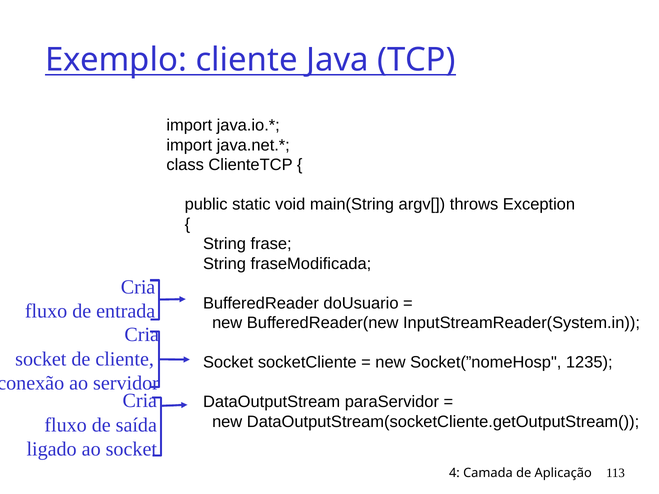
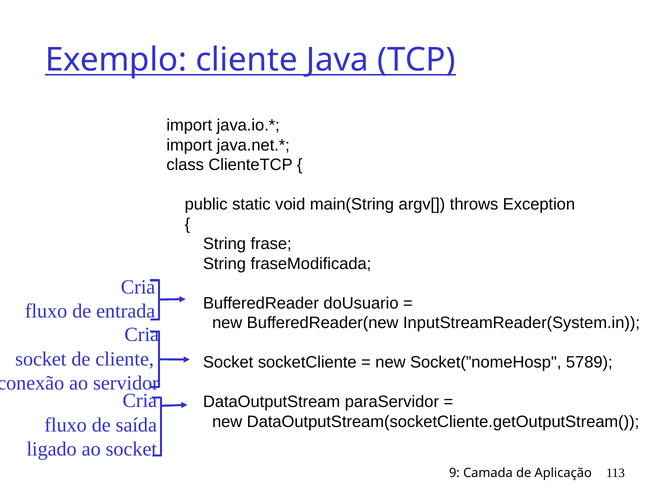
1235: 1235 -> 5789 (589, 363)
4: 4 -> 9 (454, 473)
